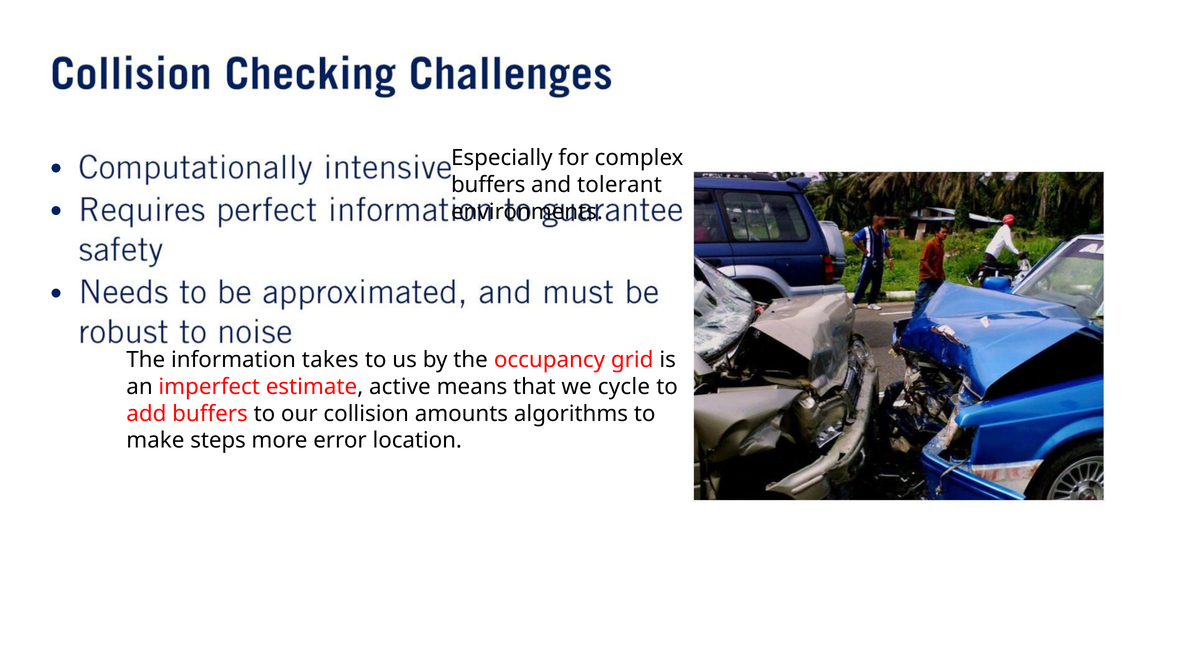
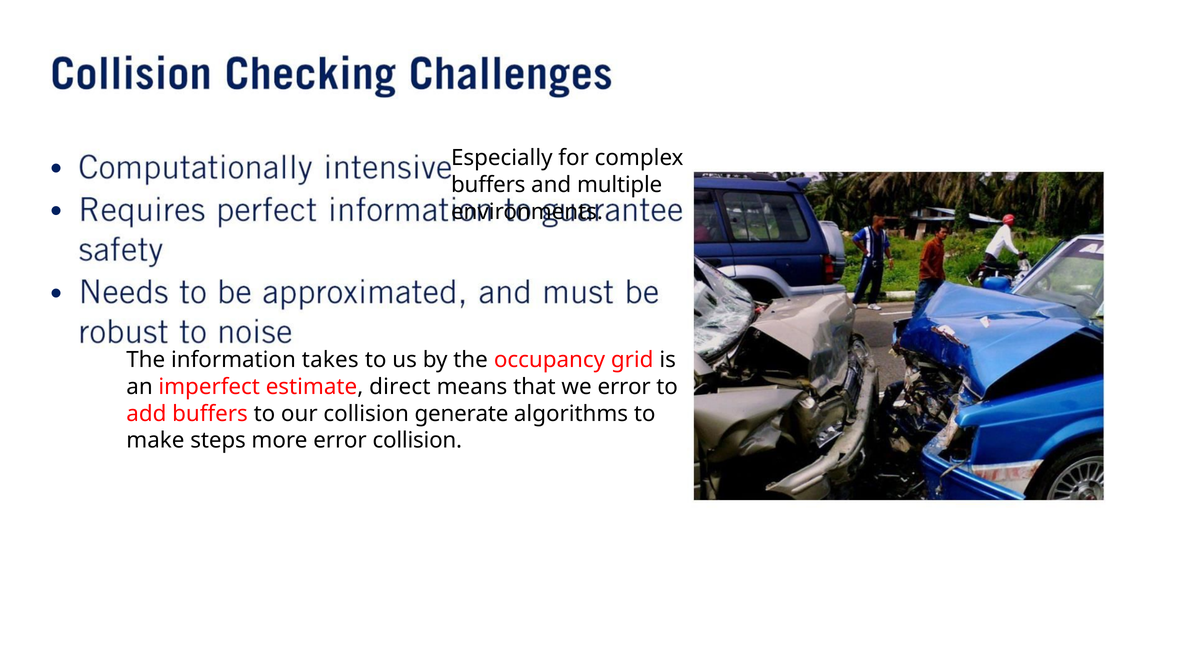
tolerant: tolerant -> multiple (620, 185)
active: active -> direct (400, 387)
we cycle: cycle -> error (624, 387)
amounts: amounts -> generate (461, 414)
error location: location -> collision (417, 441)
